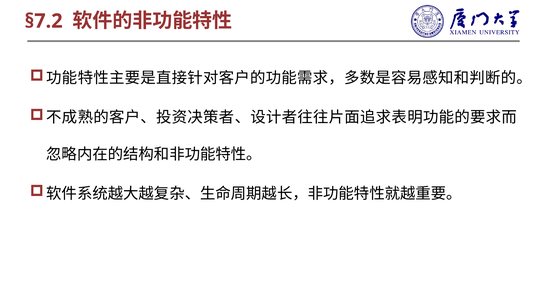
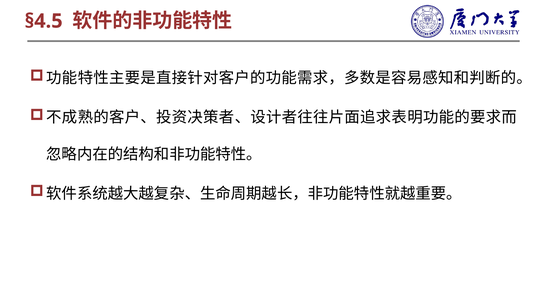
§7.2: §7.2 -> §4.5 (44, 21)
